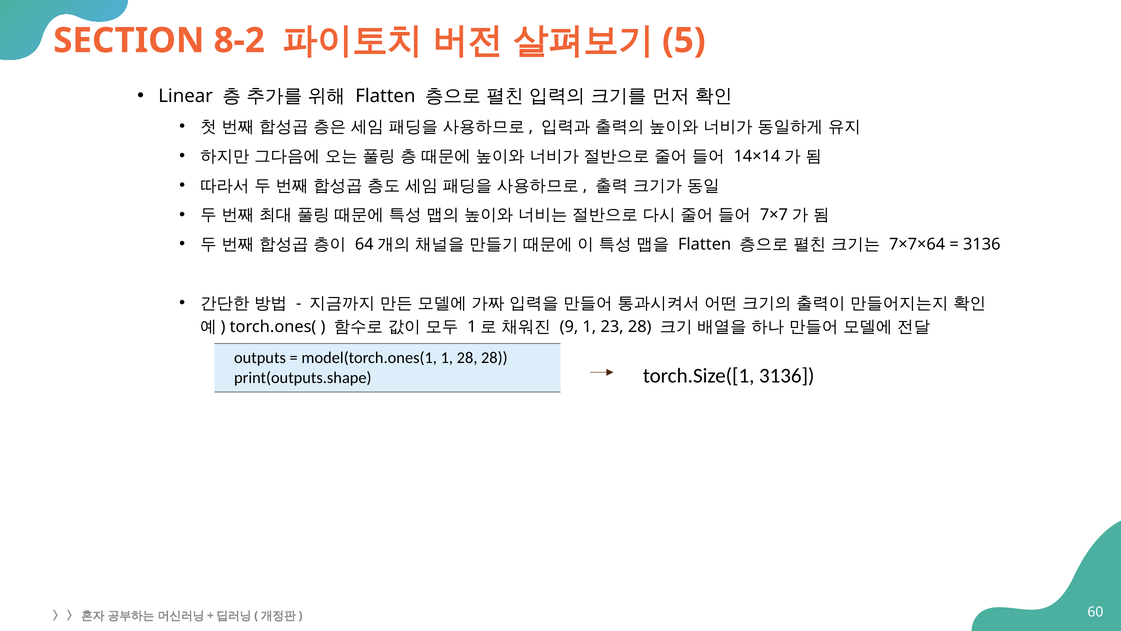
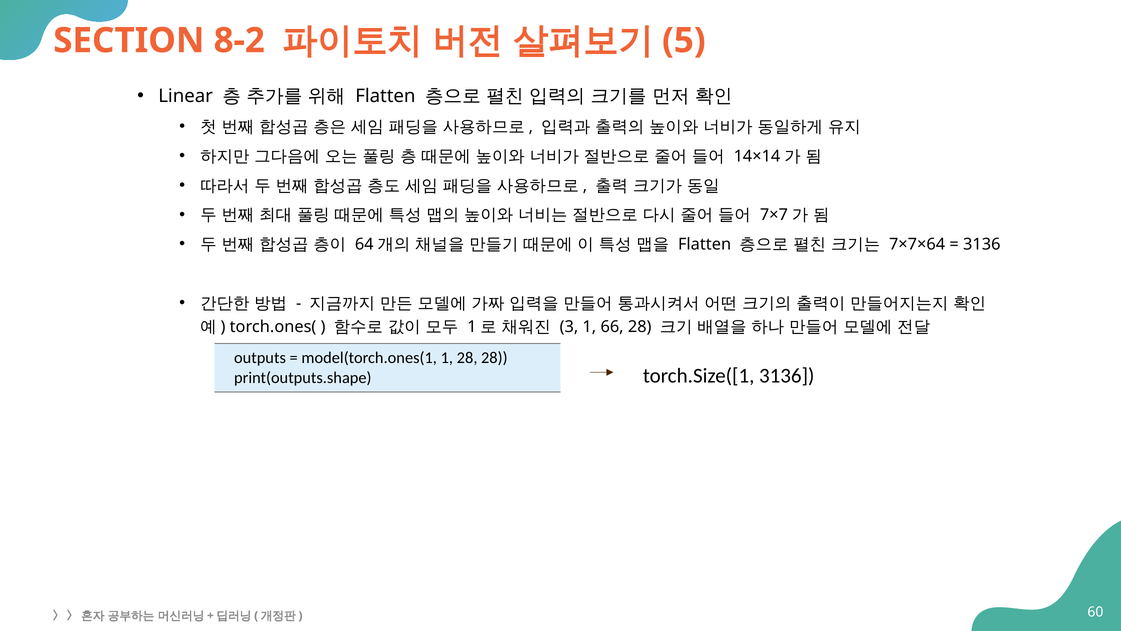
9: 9 -> 3 (569, 327)
23: 23 -> 66 (612, 327)
